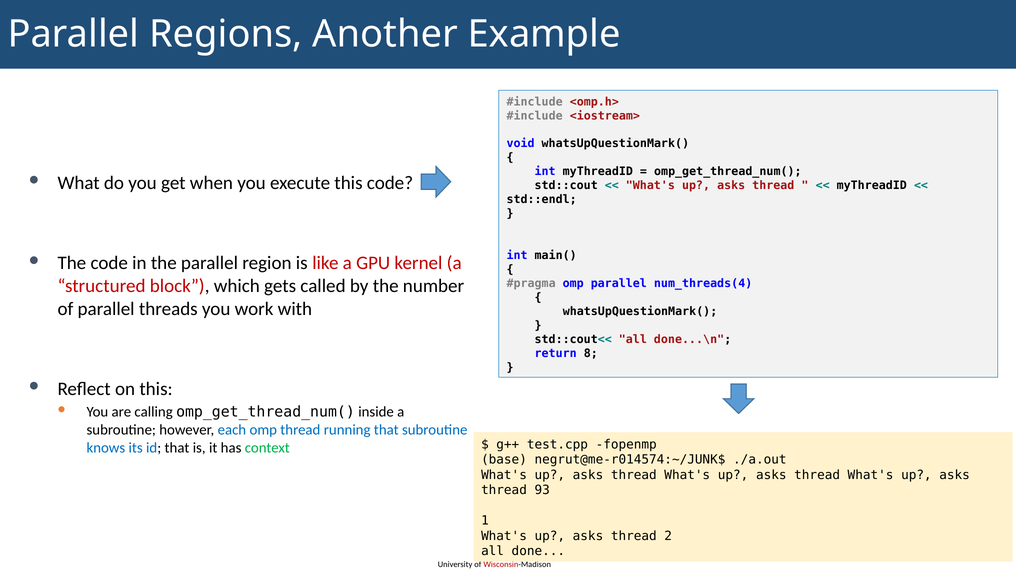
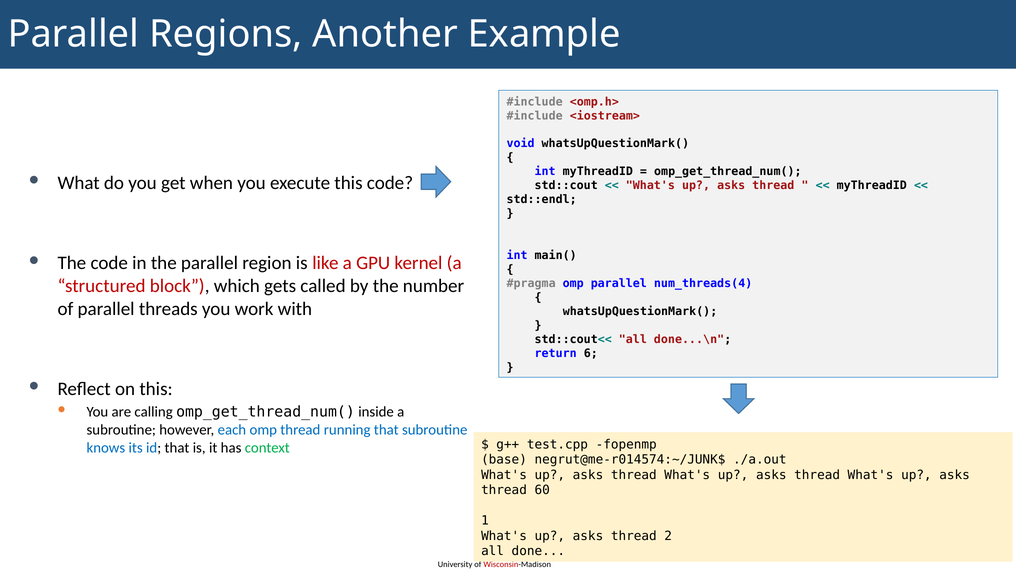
8: 8 -> 6 (591, 353)
93: 93 -> 60 (542, 490)
